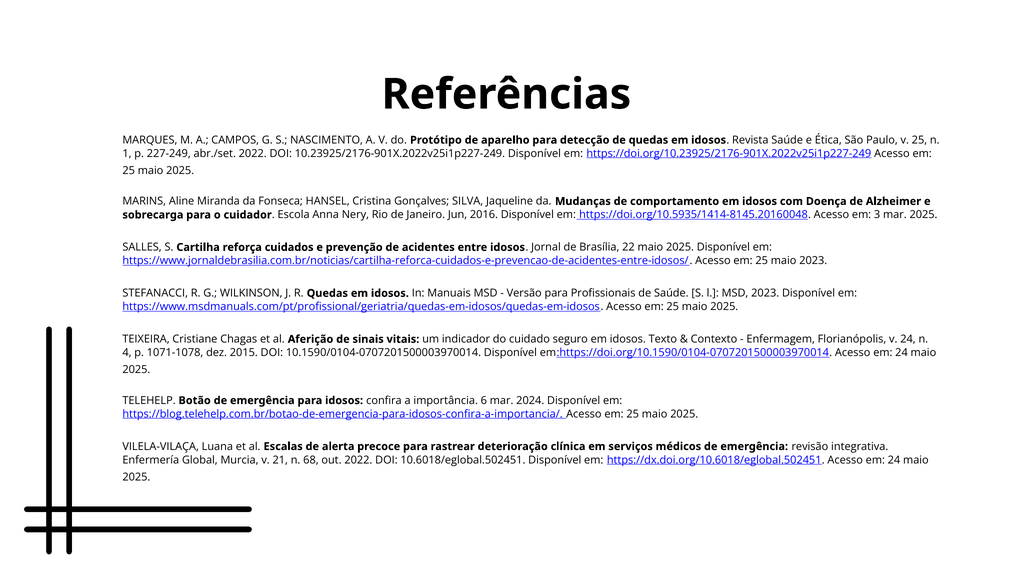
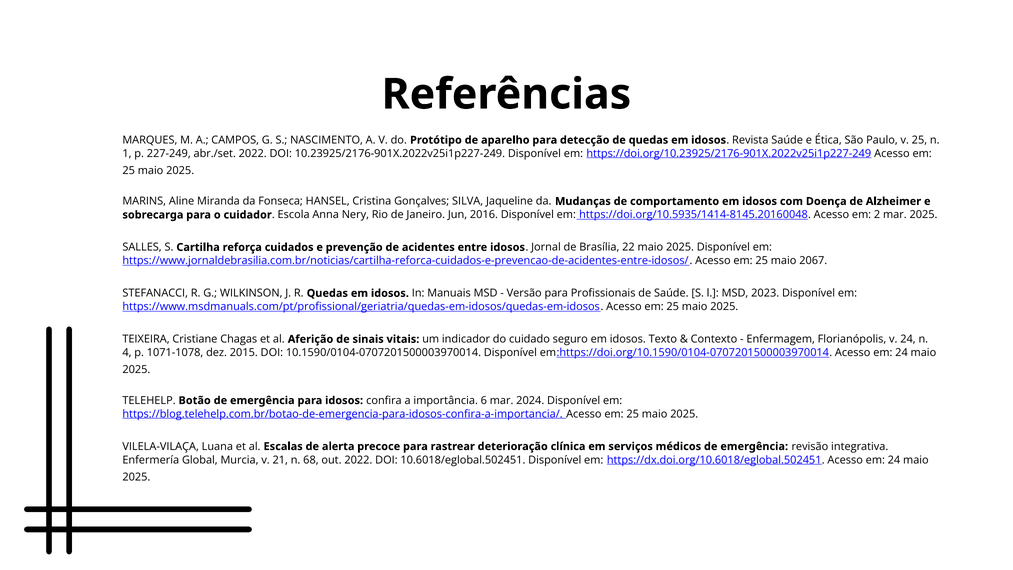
3: 3 -> 2 (877, 215)
maio 2023: 2023 -> 2067 (813, 261)
